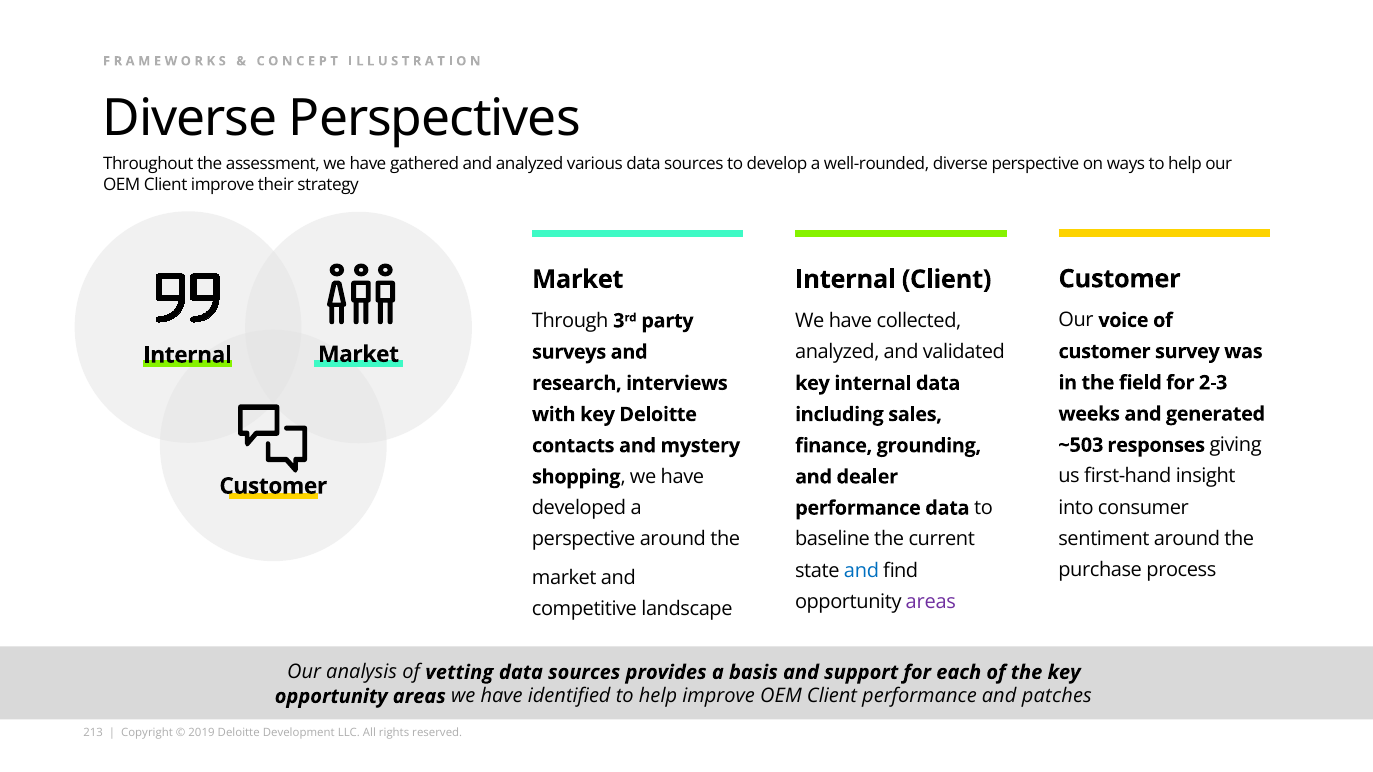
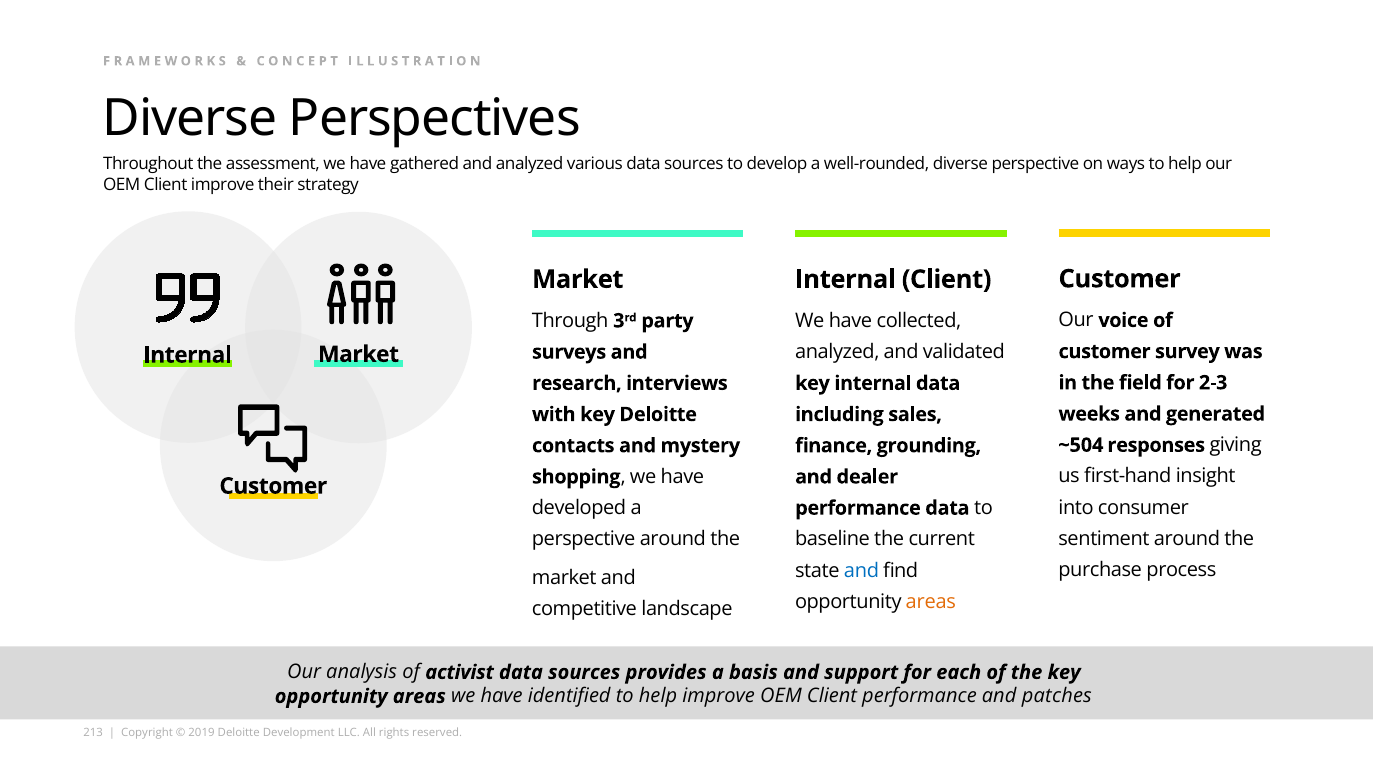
~503: ~503 -> ~504 (1081, 445)
areas colour: purple -> orange (931, 602)
vetting: vetting -> activist (460, 673)
